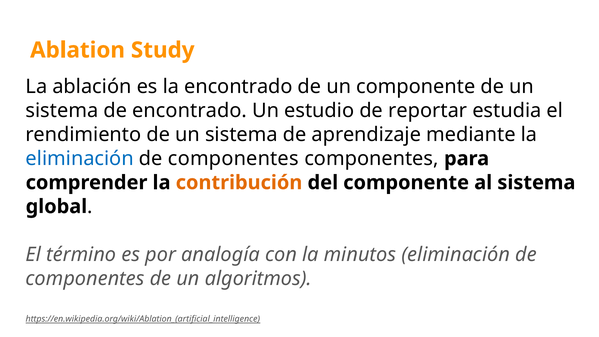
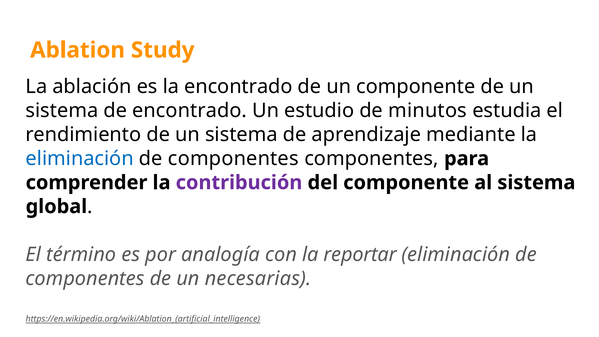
reportar: reportar -> minutos (428, 111)
contribución colour: orange -> purple (239, 183)
minutos: minutos -> reportar (360, 254)
algoritmos: algoritmos -> necesarias (258, 278)
